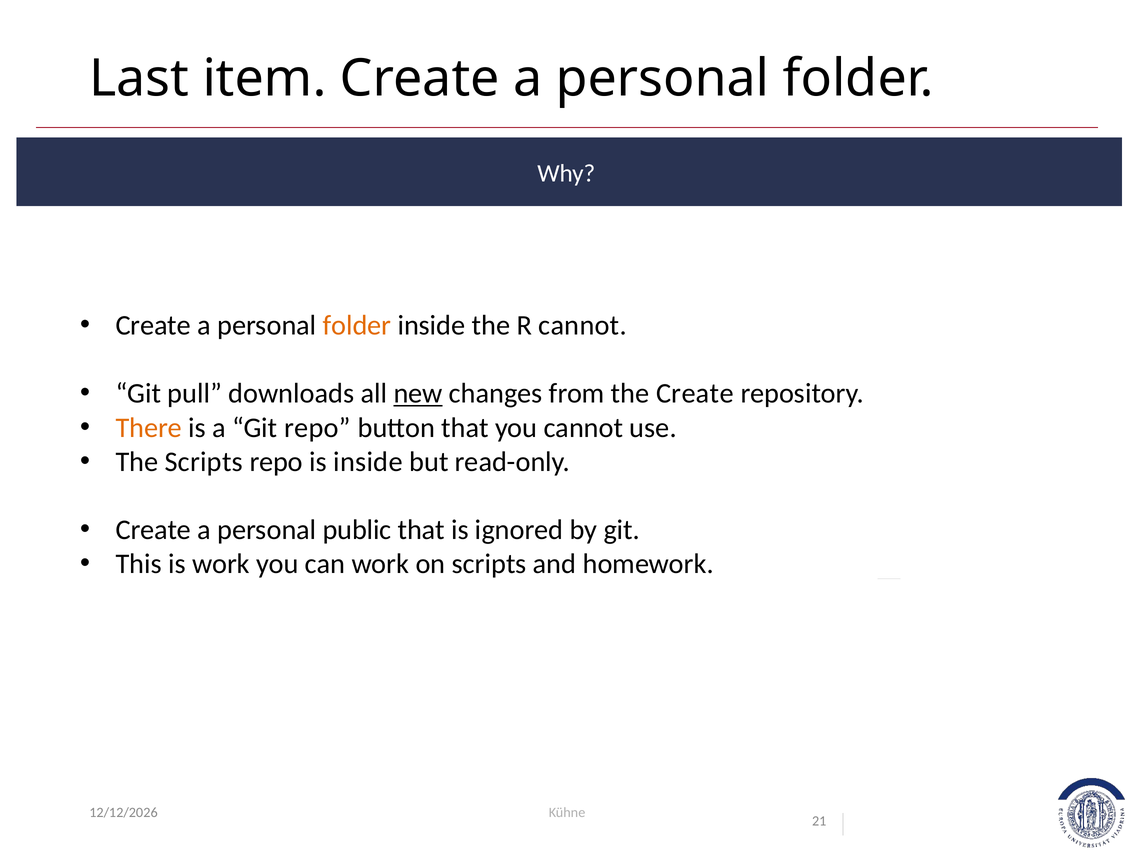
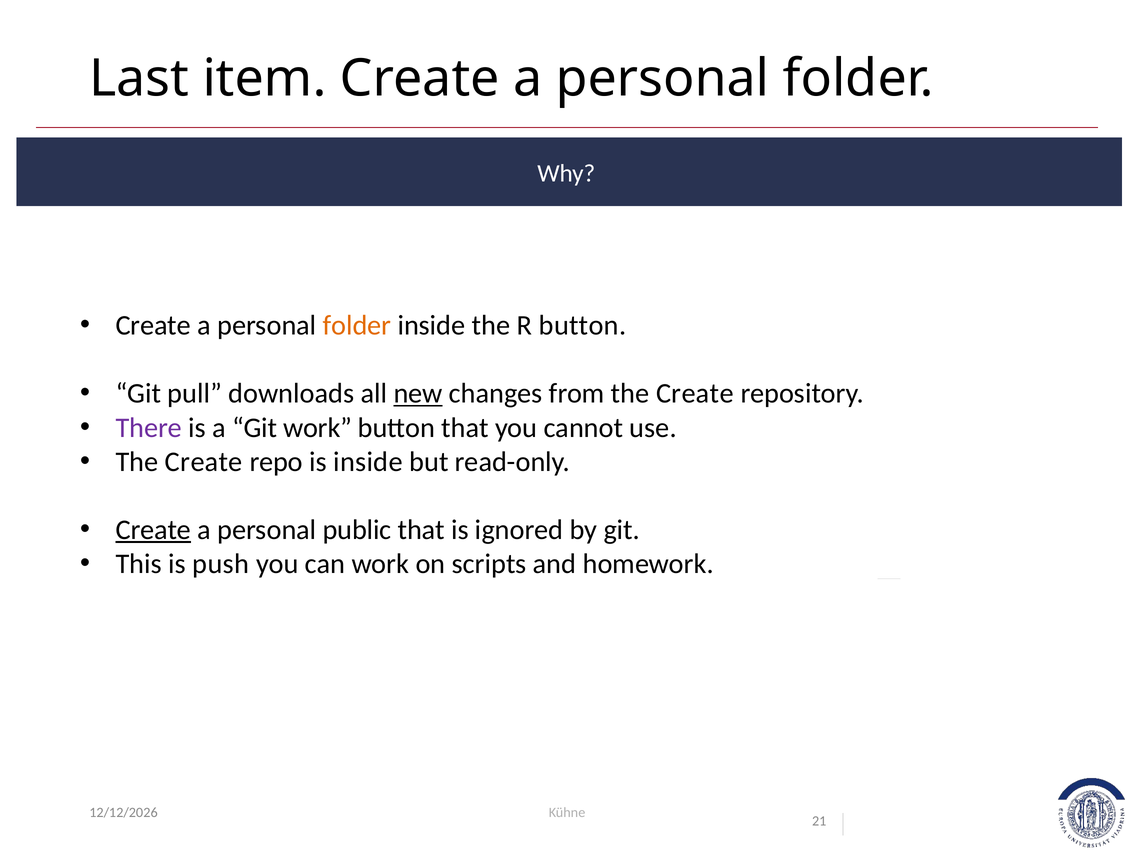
R cannot: cannot -> button (583, 325)
There colour: orange -> purple (149, 427)
Git repo: repo -> work (318, 427)
Scripts: Scripts -> Create (204, 461)
Create underline: none -> present (153, 529)
is work: work -> push (221, 563)
